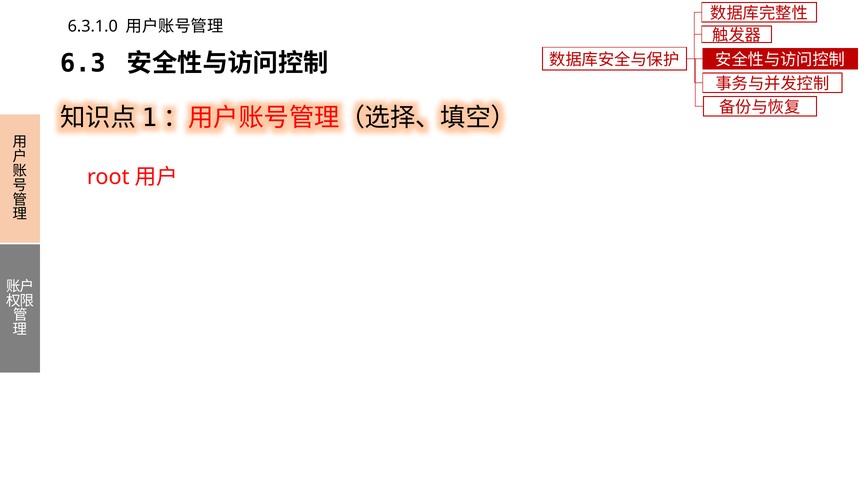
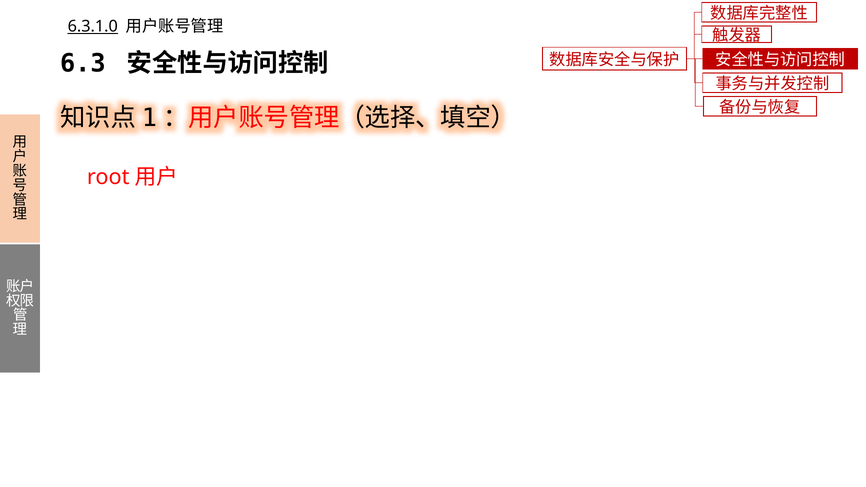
6.3.1.0 underline: none -> present (93, 26)
